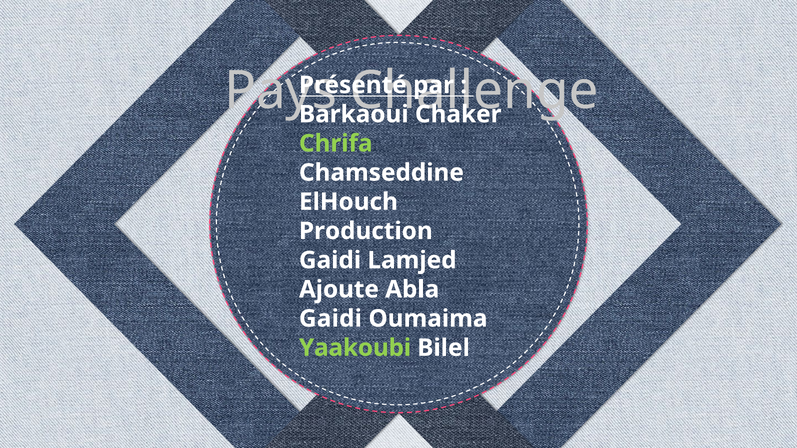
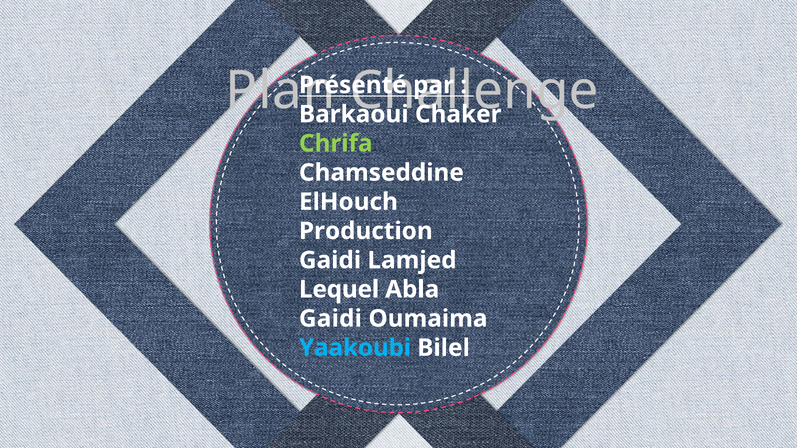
Pays: Pays -> Plan (280, 91)
Ajoute: Ajoute -> Lequel (339, 290)
Yaakoubi colour: light green -> light blue (355, 348)
